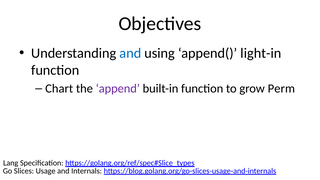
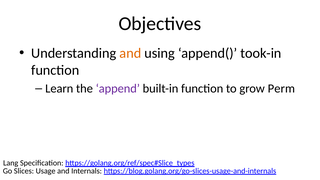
and colour: blue -> orange (130, 53)
light-in: light-in -> took-in (261, 53)
Chart: Chart -> Learn (59, 89)
